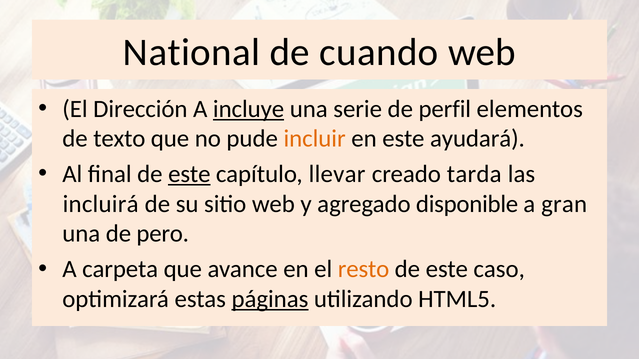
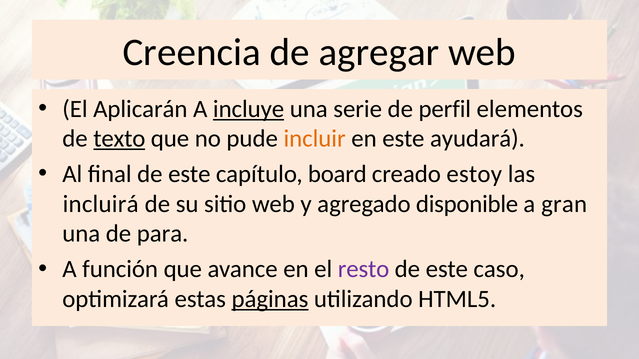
National: National -> Creencia (192, 52)
cuando: cuando -> agregar (379, 52)
Dirección: Dirección -> Aplicarán (140, 109)
texto underline: none -> present (119, 139)
este underline: present -> none (189, 174)
llevar: llevar -> board (337, 174)
tarda: tarda -> estoy (474, 174)
pero: pero -> para (163, 234)
carpeta: carpeta -> función (120, 270)
resto colour: orange -> purple (364, 270)
